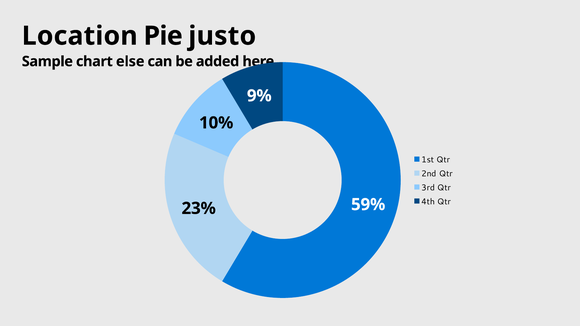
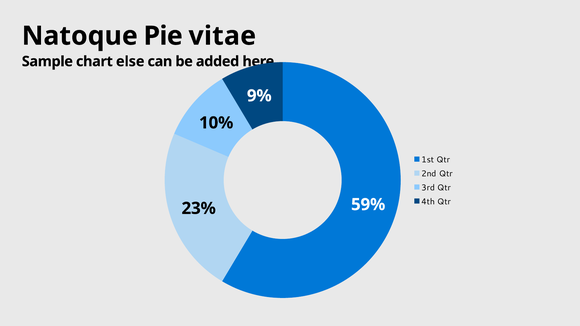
Location: Location -> Natoque (80, 36)
justo: justo -> vitae (222, 36)
